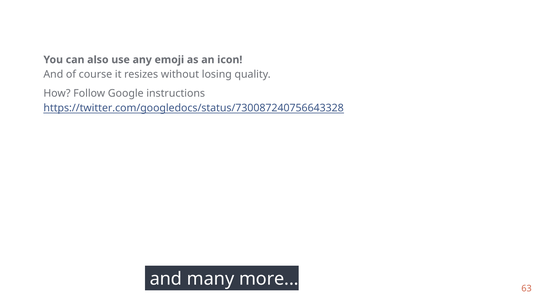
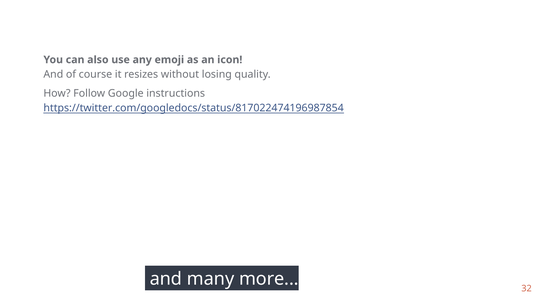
https://twitter.com/googledocs/status/730087240756643328: https://twitter.com/googledocs/status/730087240756643328 -> https://twitter.com/googledocs/status/817022474196987854 (194, 108)
63: 63 -> 32 (527, 289)
